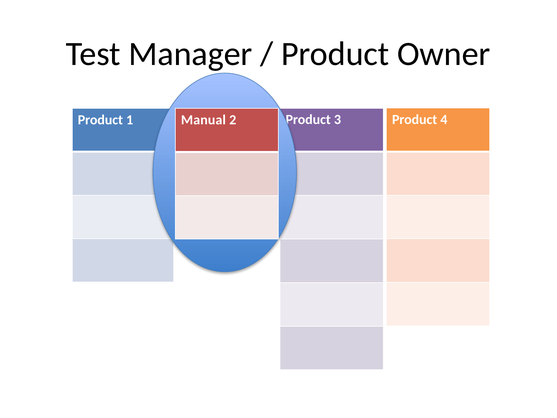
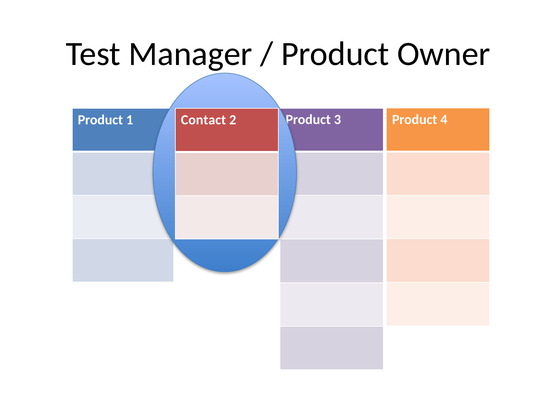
Manual: Manual -> Contact (203, 120)
